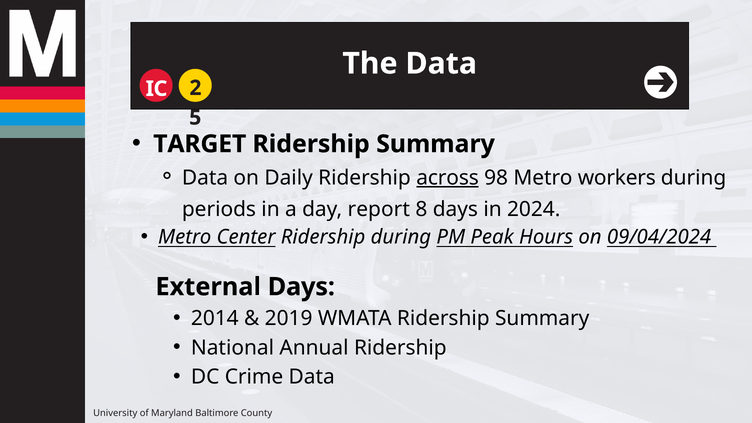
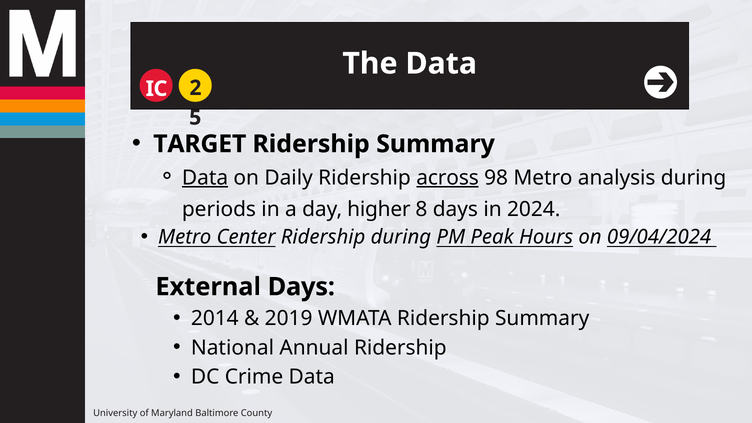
Data underline: none -> present (205, 178)
workers: workers -> analysis (617, 178)
report: report -> higher (379, 209)
